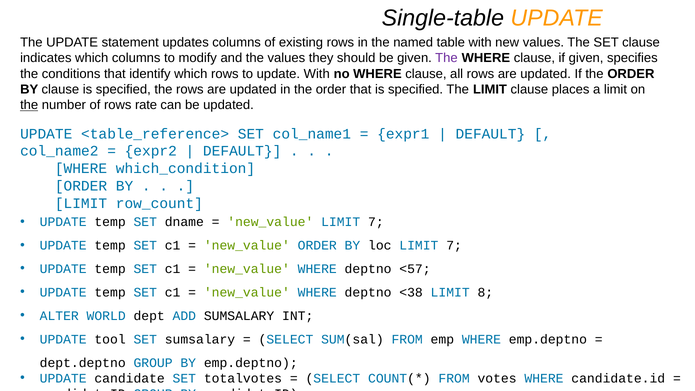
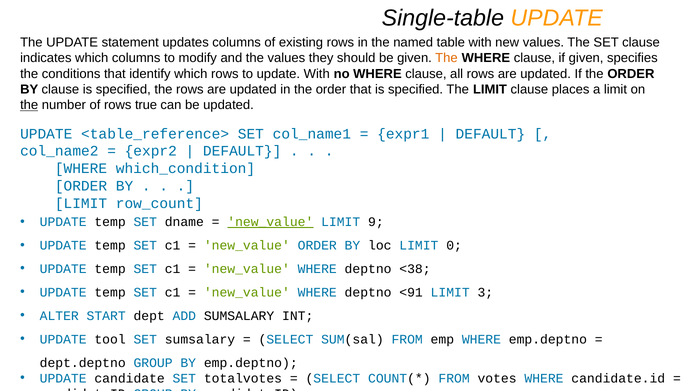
The colour: purple -> orange (446, 58)
rate: rate -> true (146, 105)
new_value underline: none -> present (270, 222)
7: 7 -> 9 (376, 222)
loc LIMIT 7: 7 -> 0 (454, 245)
<57: <57 -> <38 (415, 269)
<38: <38 -> <91 (411, 292)
8: 8 -> 3 (485, 292)
WORLD: WORLD -> START (106, 316)
